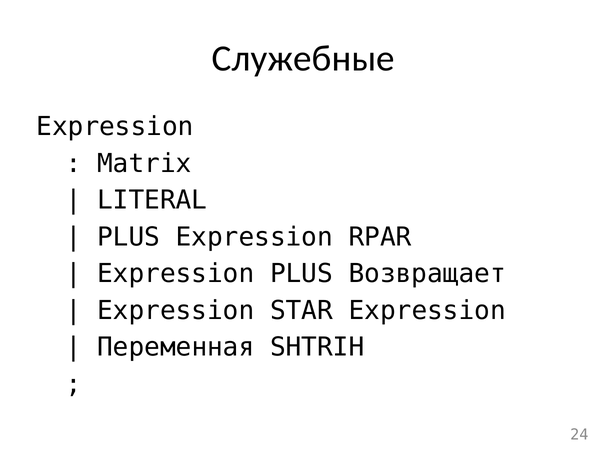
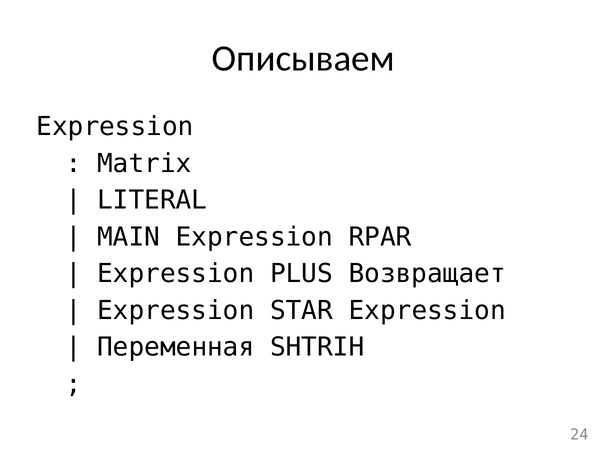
Служебные: Служебные -> Описываем (303, 59)
PLUS: PLUS -> MAIN (129, 237)
